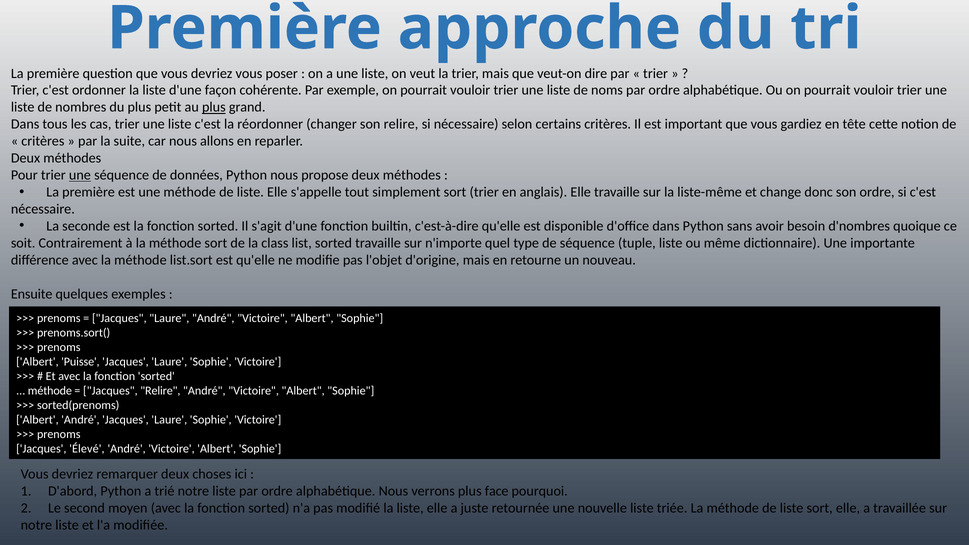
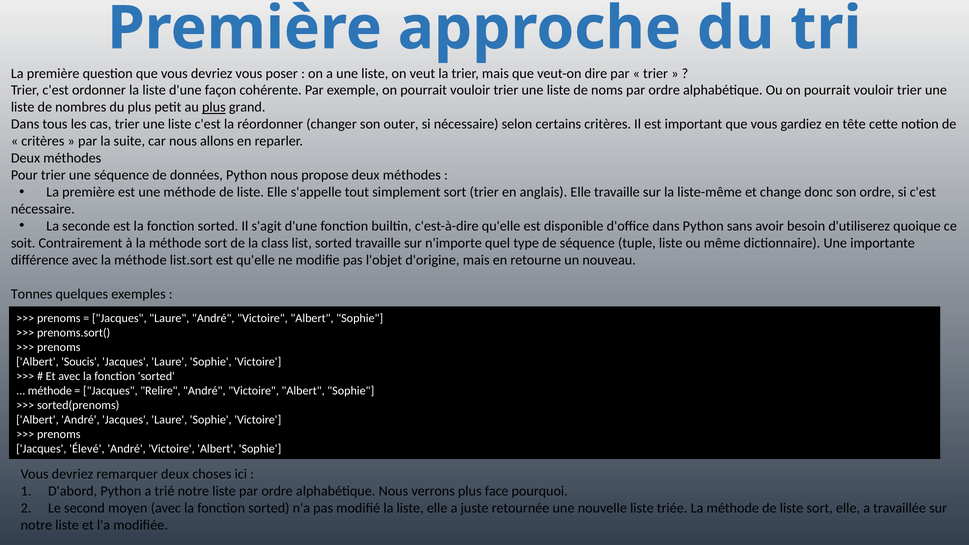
son relire: relire -> outer (401, 124)
une underline: present -> none (80, 175)
d'nombres: d'nombres -> d'utiliserez (859, 226)
Ensuite: Ensuite -> Tonnes (32, 294)
Puisse: Puisse -> Soucis (80, 362)
